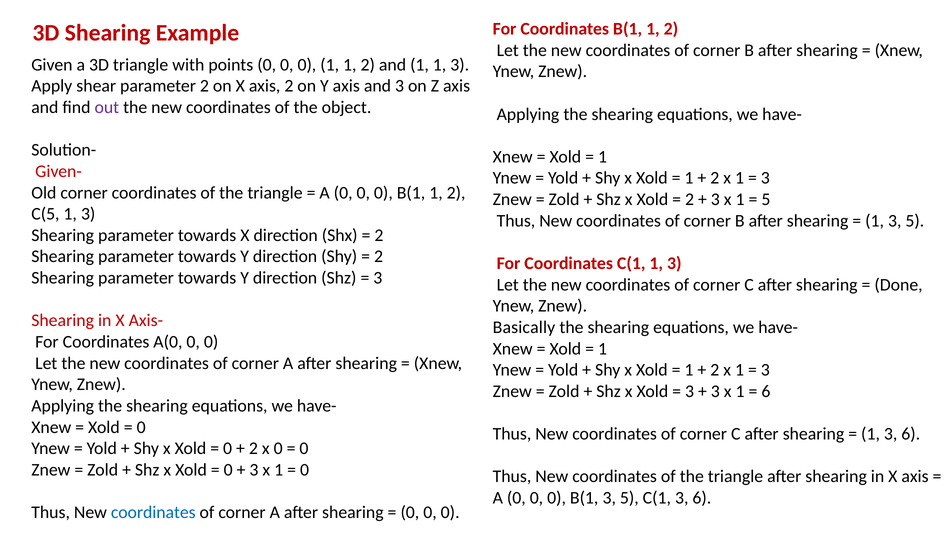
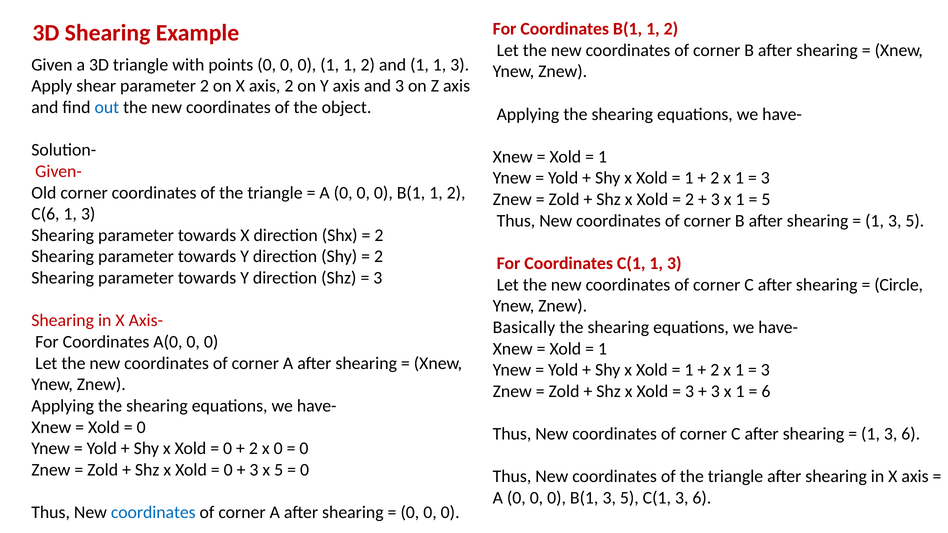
out colour: purple -> blue (107, 107)
C(5: C(5 -> C(6 (45, 214)
Done: Done -> Circle (899, 285)
1: 1 -> 5 (279, 470)
